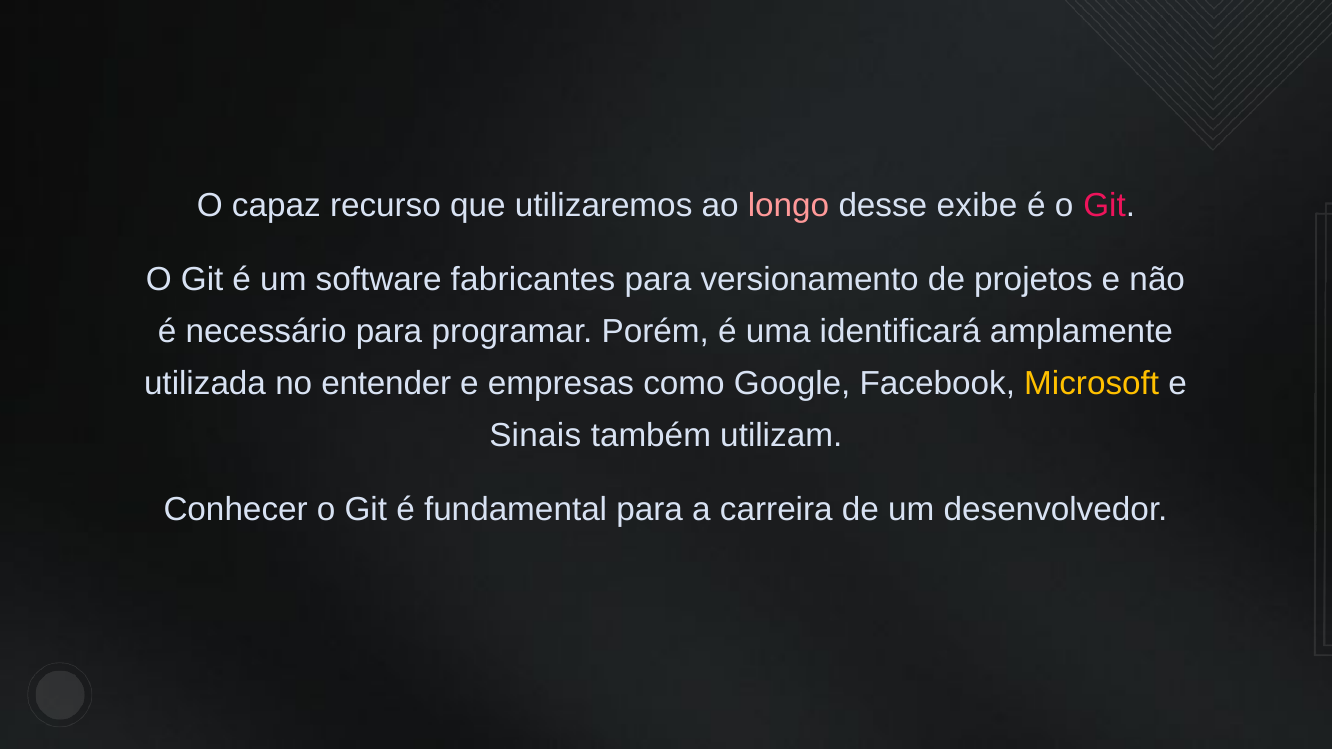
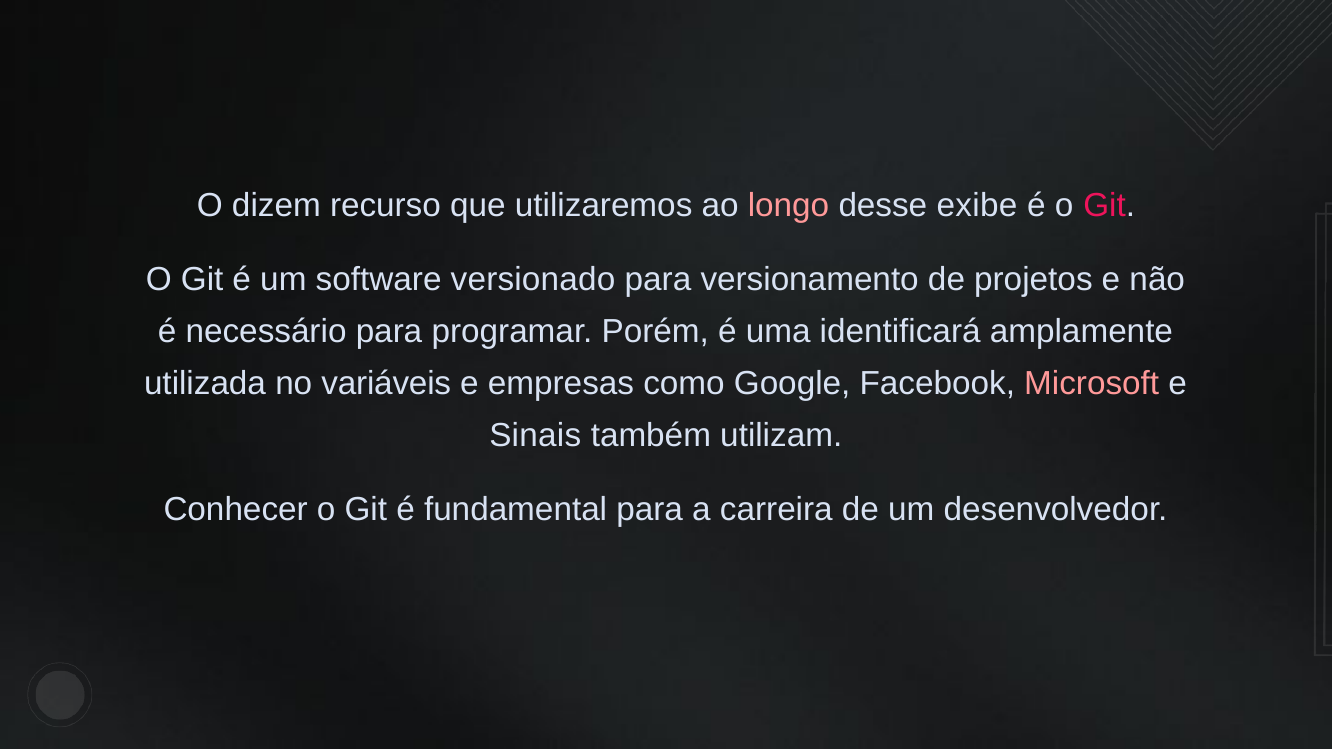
capaz: capaz -> dizem (276, 206)
fabricantes: fabricantes -> versionado (533, 280)
entender: entender -> variáveis (386, 384)
Microsoft colour: yellow -> pink (1092, 384)
